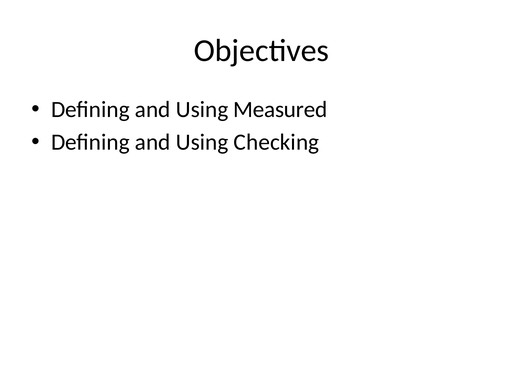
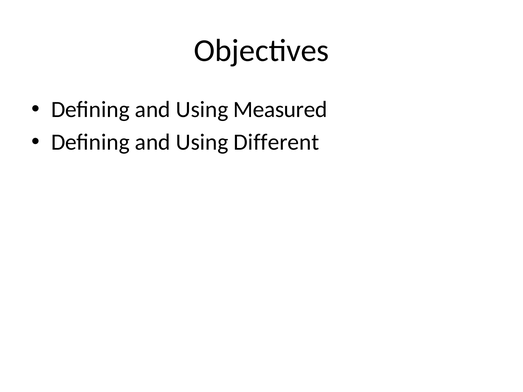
Checking: Checking -> Different (276, 142)
